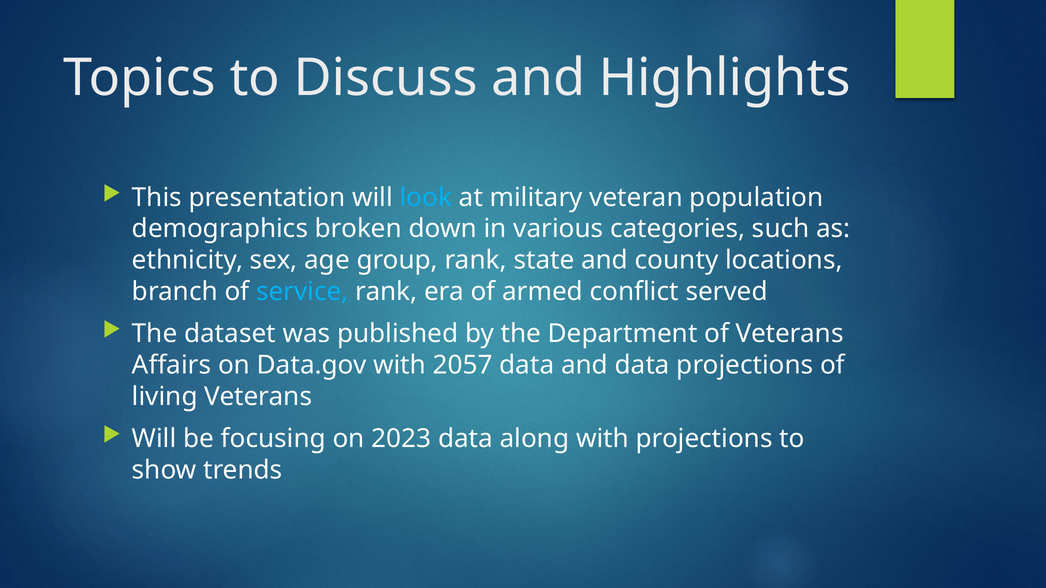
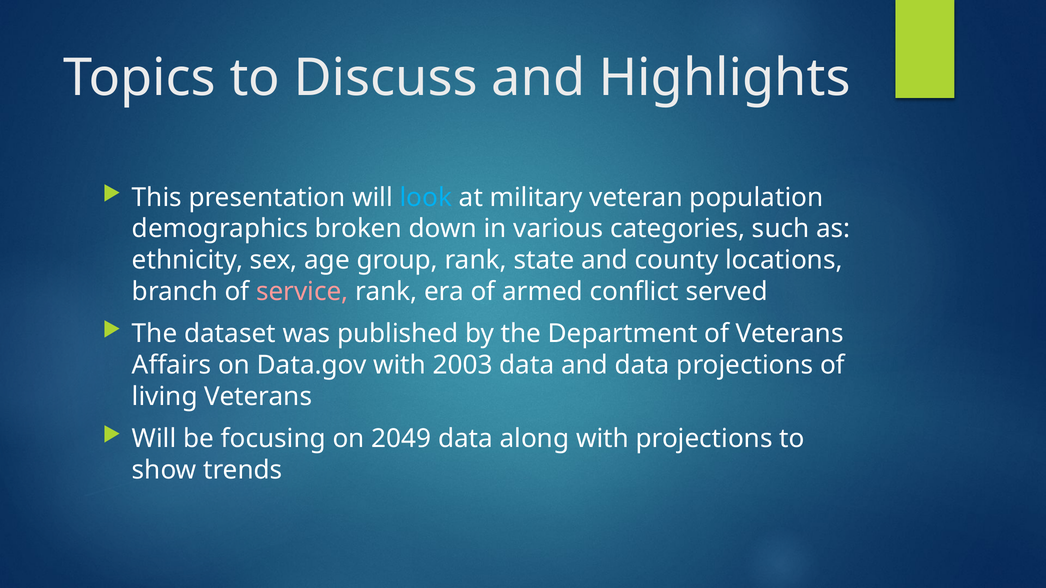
service colour: light blue -> pink (302, 292)
2057: 2057 -> 2003 (463, 365)
2023: 2023 -> 2049 (401, 439)
